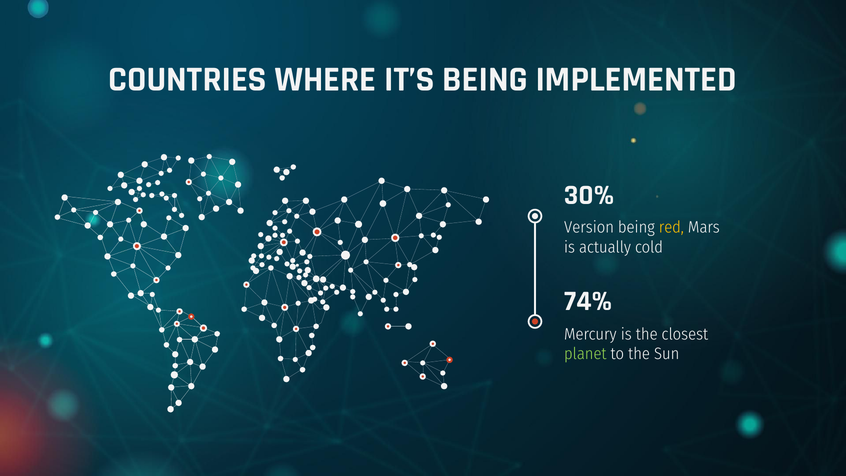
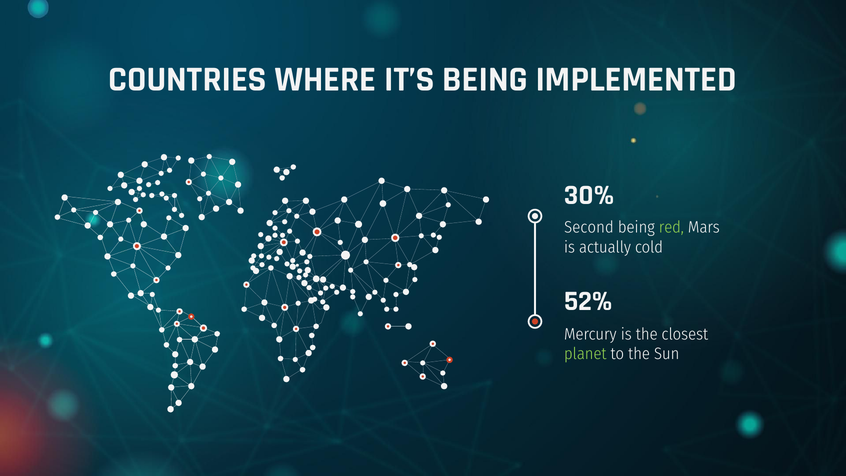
Version: Version -> Second (589, 227)
red colour: yellow -> light green (671, 227)
74%: 74% -> 52% (588, 301)
